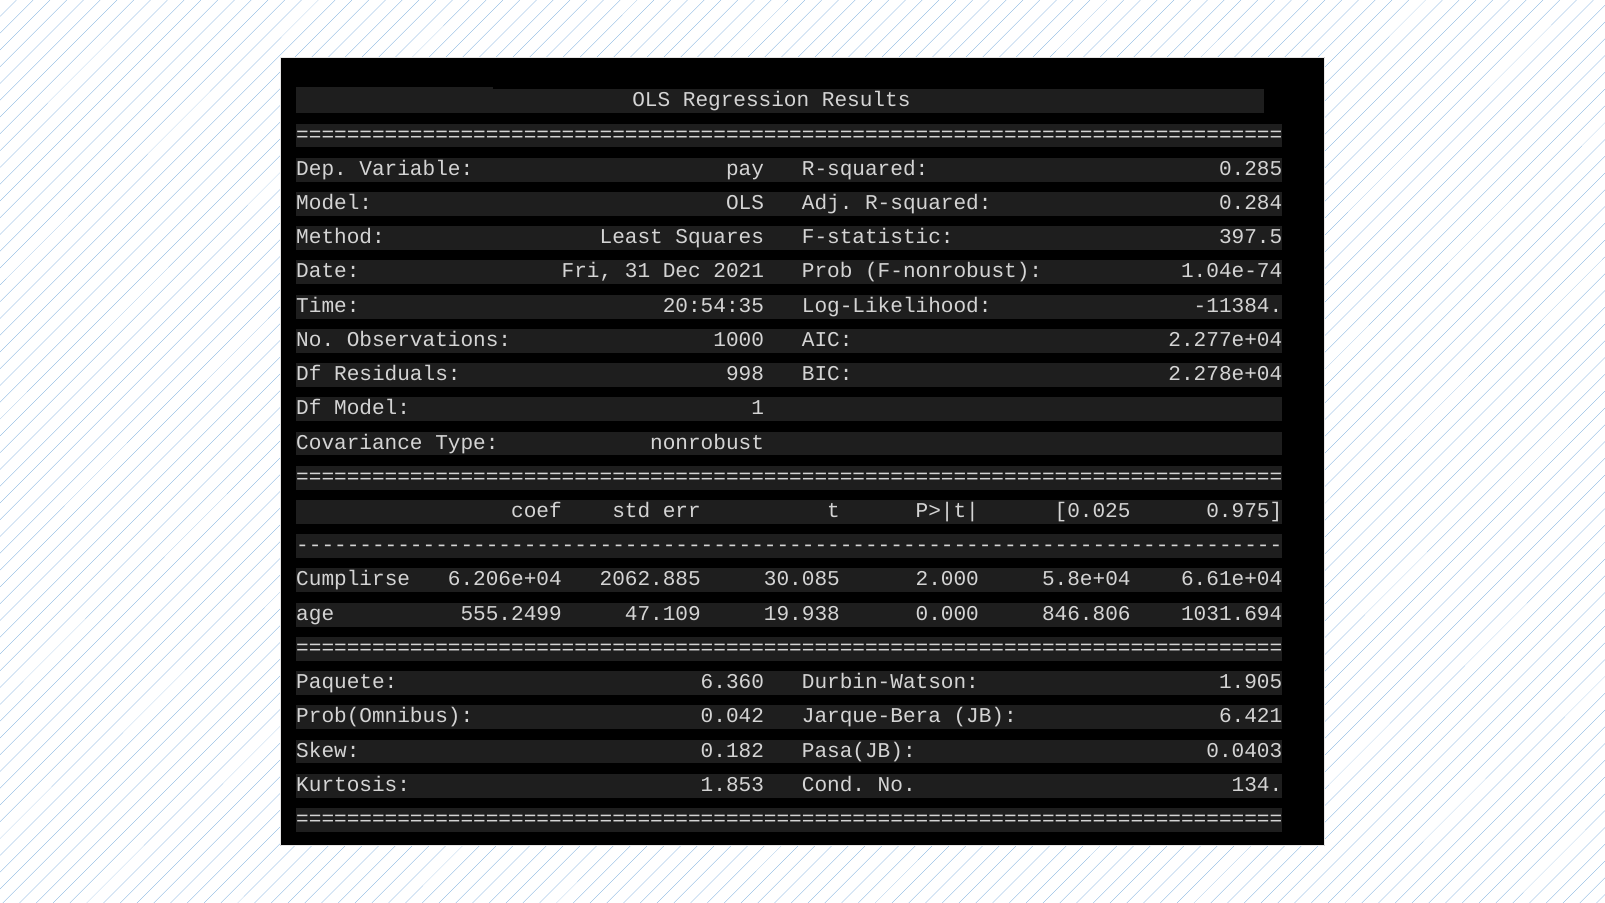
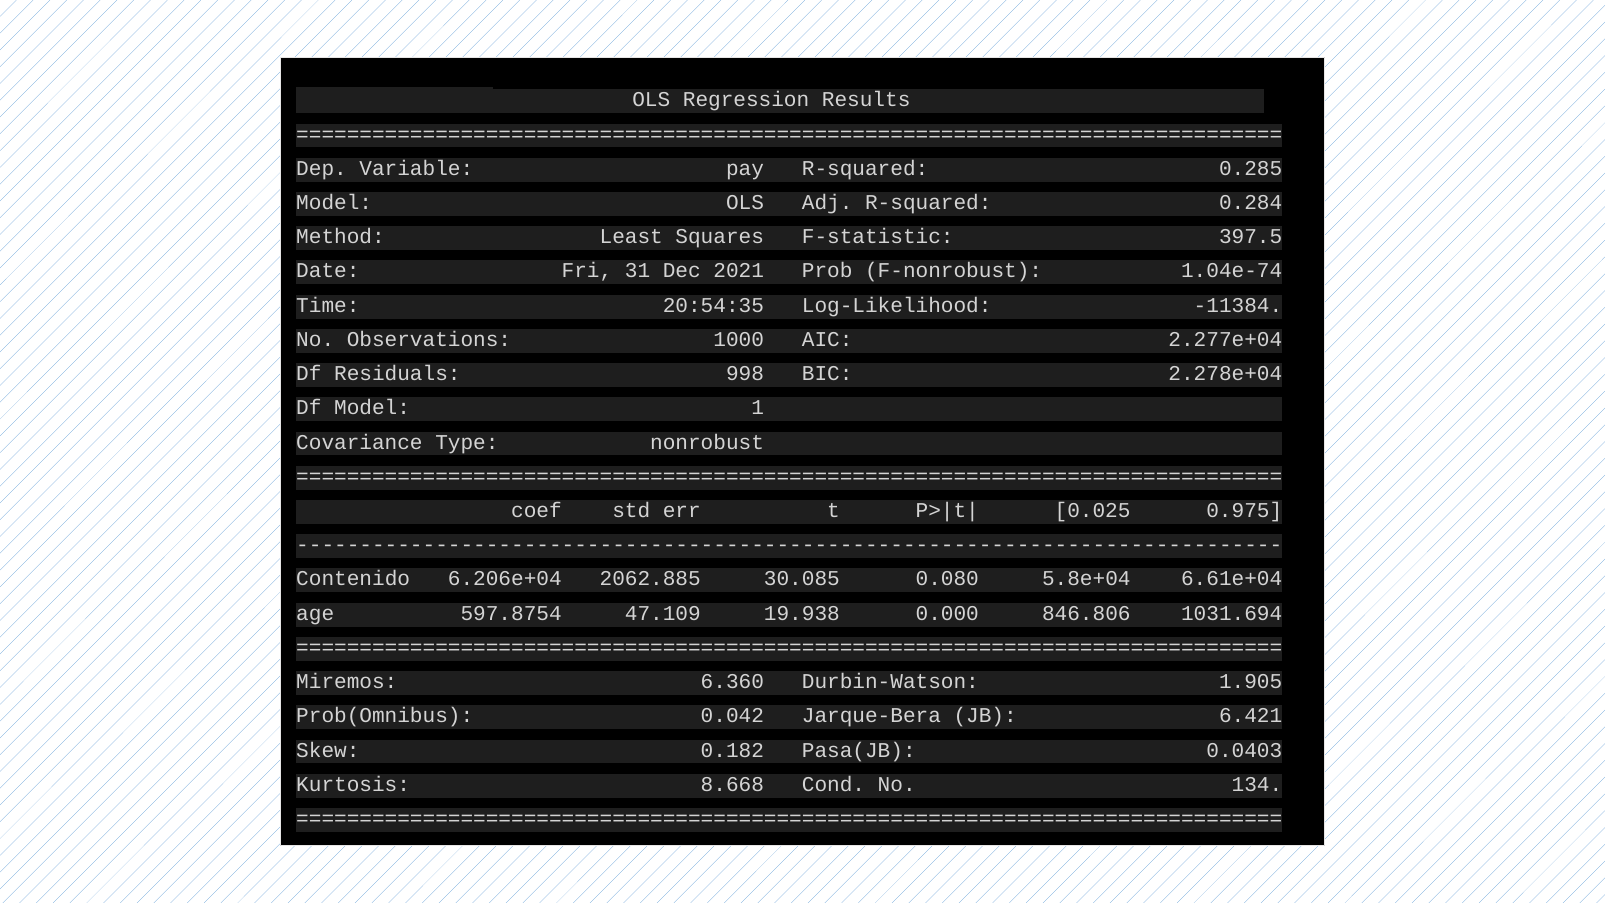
Cumplirse: Cumplirse -> Contenido (353, 579)
2.000: 2.000 -> 0.080 (947, 579)
555.2499: 555.2499 -> 597.8754 (511, 613)
Paquete: Paquete -> Miremos (347, 682)
1.853: 1.853 -> 8.668 (732, 784)
